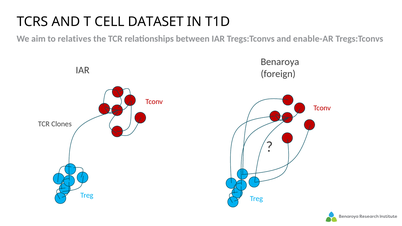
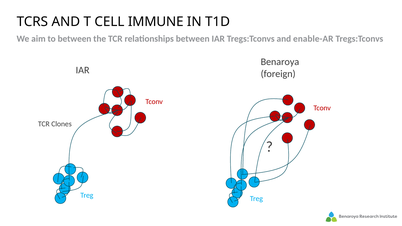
DATASET: DATASET -> IMMUNE (156, 22)
to relatives: relatives -> between (75, 39)
